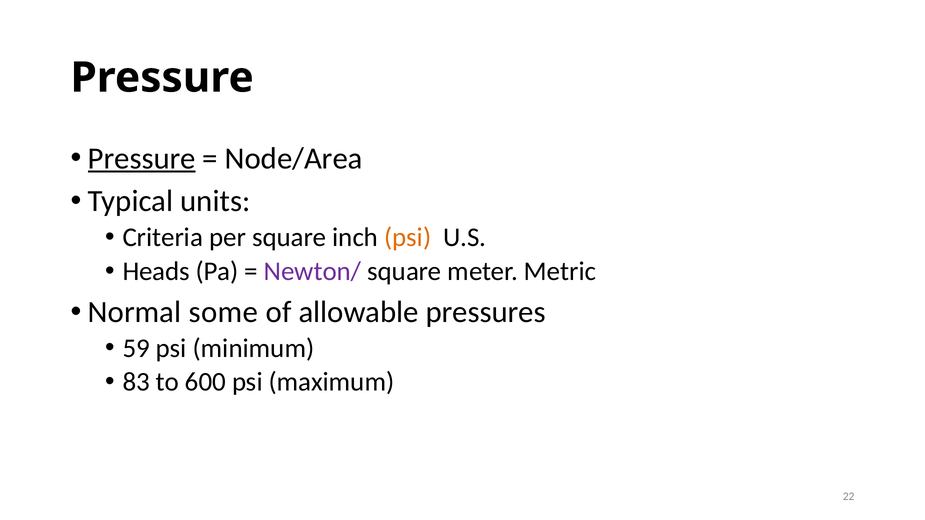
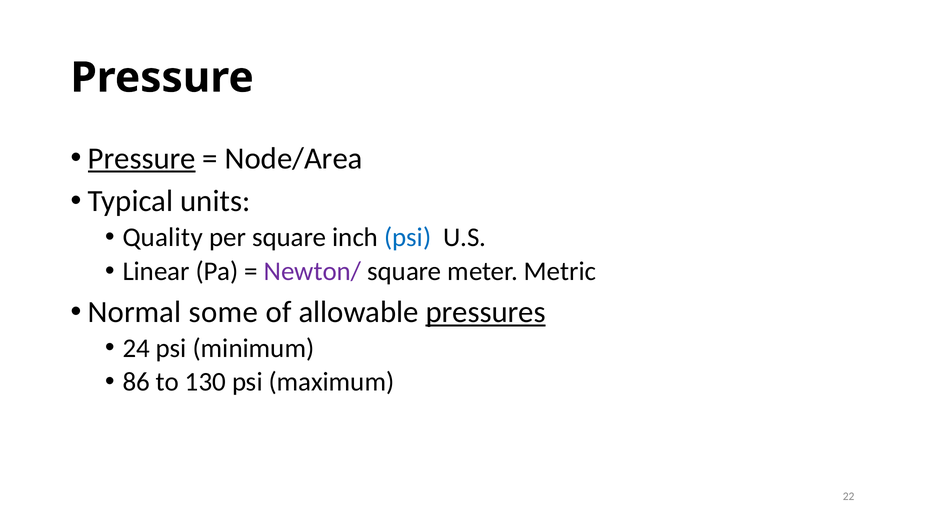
Criteria: Criteria -> Quality (163, 237)
psi colour: orange -> blue (408, 237)
Heads: Heads -> Linear (156, 271)
pressures underline: none -> present (486, 312)
59: 59 -> 24 (136, 348)
83: 83 -> 86 (136, 382)
600: 600 -> 130 (205, 382)
